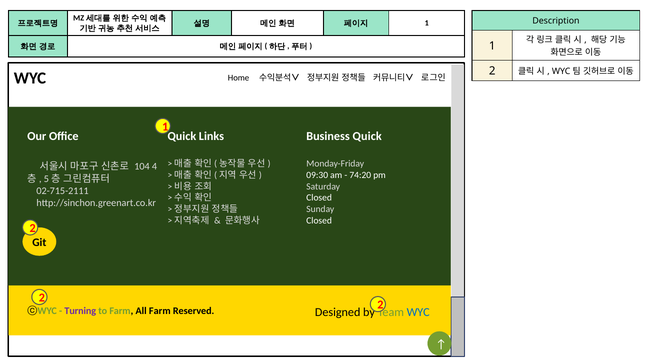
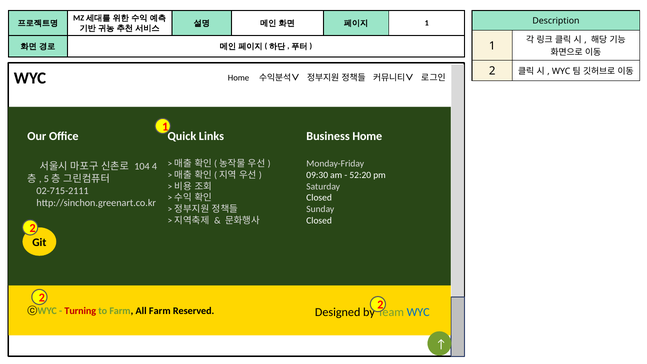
Business Quick: Quick -> Home (367, 136)
74:20: 74:20 -> 52:20 (360, 175)
Turning colour: purple -> red (80, 311)
